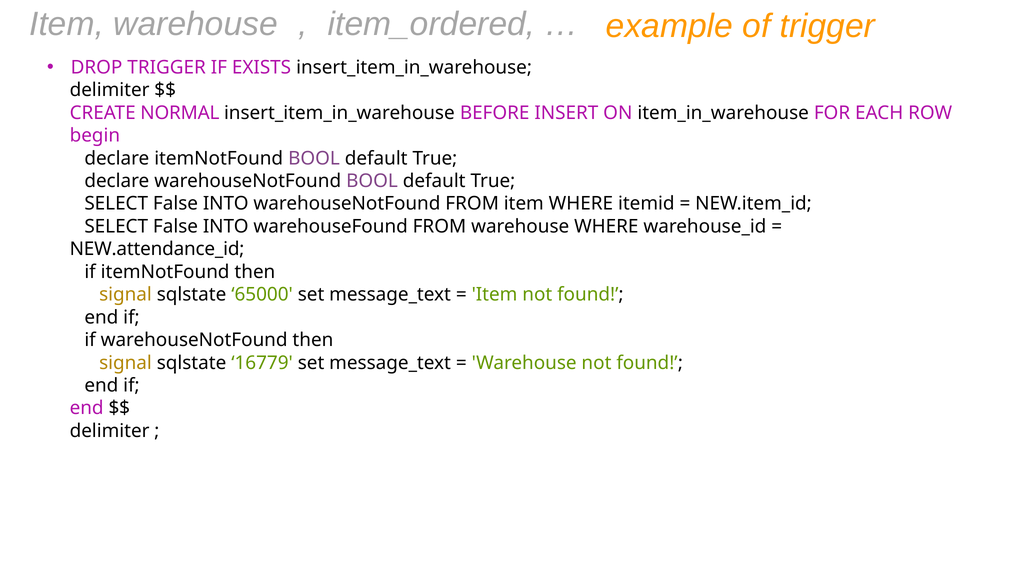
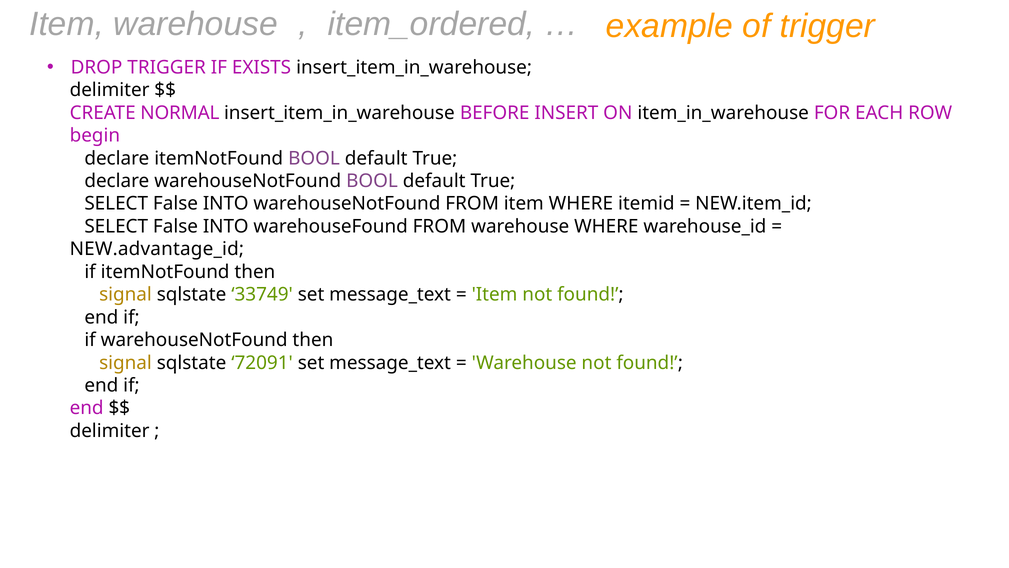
NEW.attendance_id: NEW.attendance_id -> NEW.advantage_id (157, 249)
65000: 65000 -> 33749 (262, 294)
16779: 16779 -> 72091 (262, 362)
